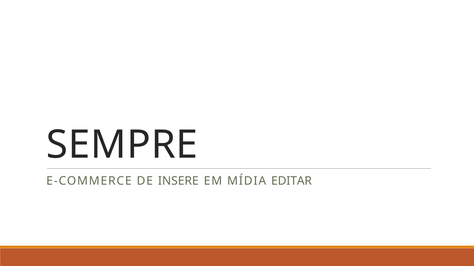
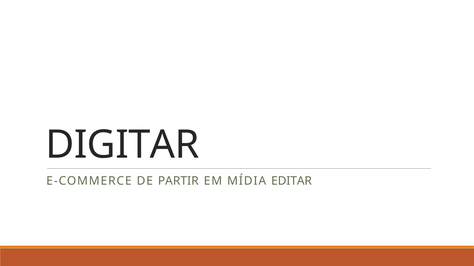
SEMPRE: SEMPRE -> DIGITAR (122, 145)
INSERE: INSERE -> PARTIR (178, 181)
